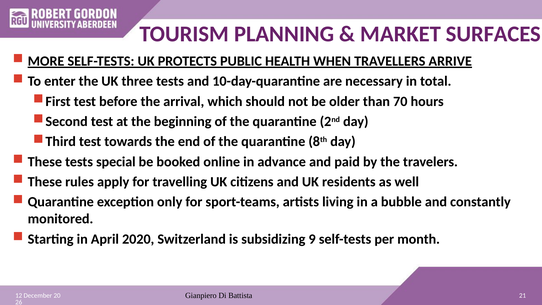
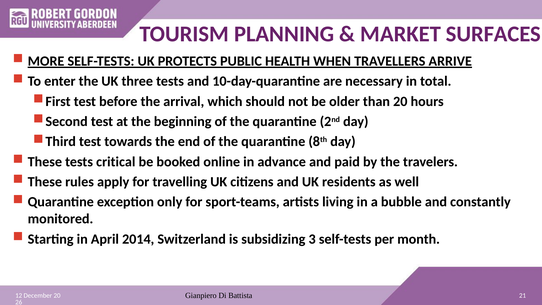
than 70: 70 -> 20 (400, 101)
special: special -> critical (116, 162)
2020: 2020 -> 2014 (138, 239)
9: 9 -> 3 (312, 239)
